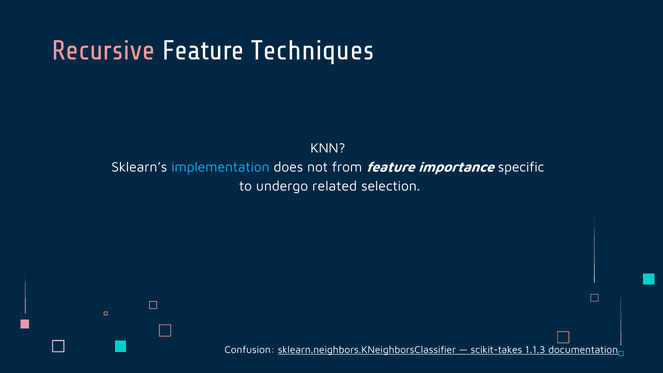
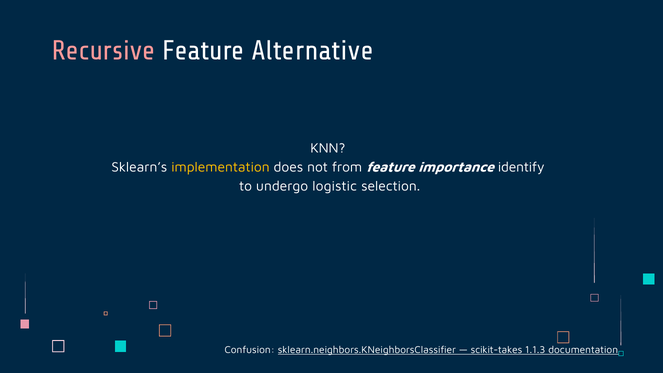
Techniques: Techniques -> Alternative (313, 50)
specific: specific -> identify (521, 167)
implementation colour: light blue -> yellow (220, 167)
related: related -> logistic (335, 186)
